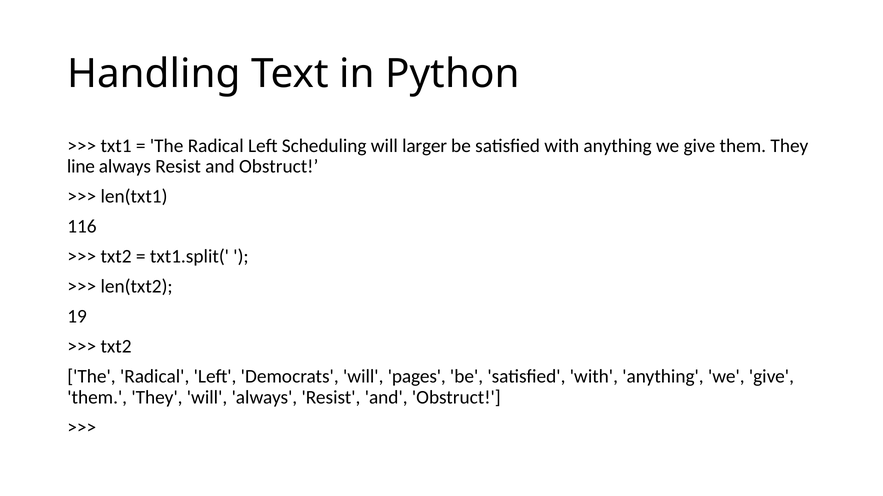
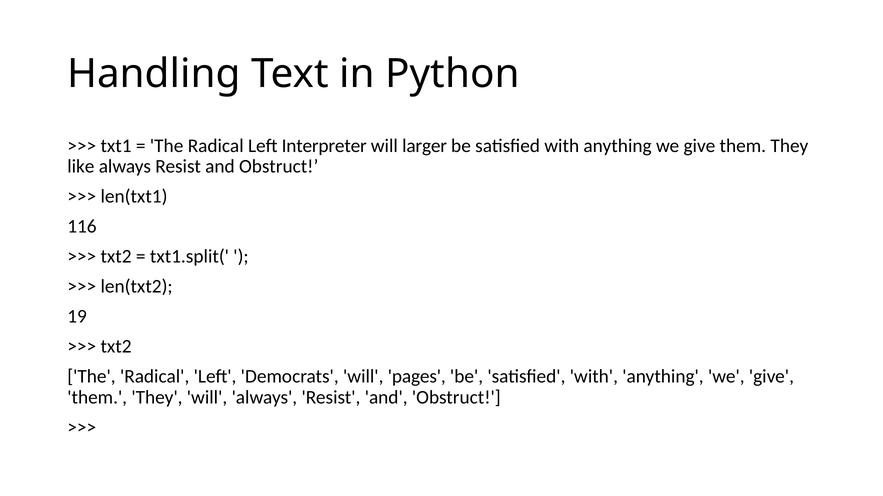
Scheduling: Scheduling -> Interpreter (324, 146)
line: line -> like (81, 167)
